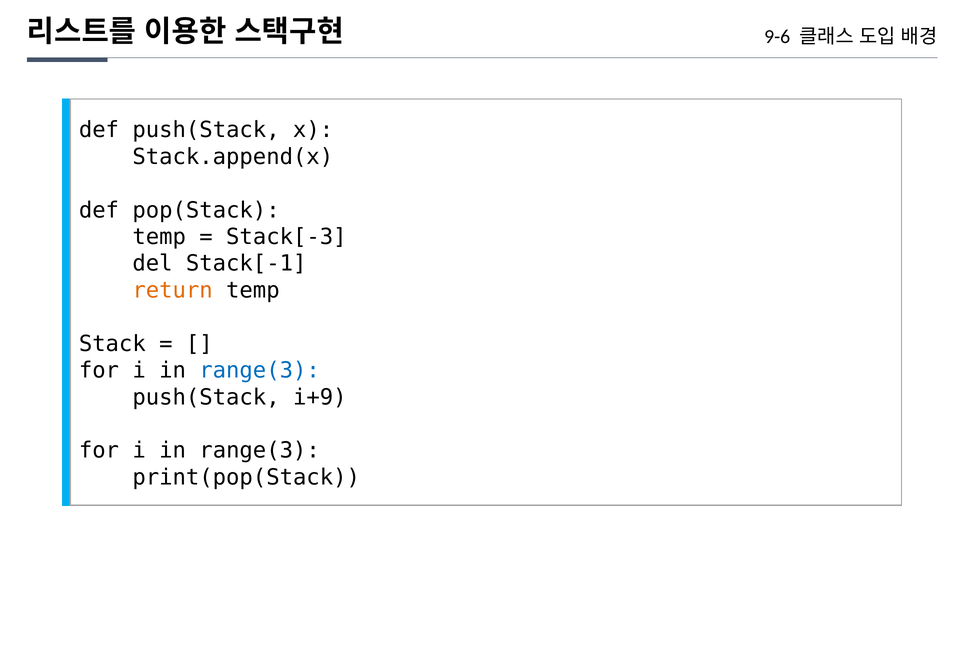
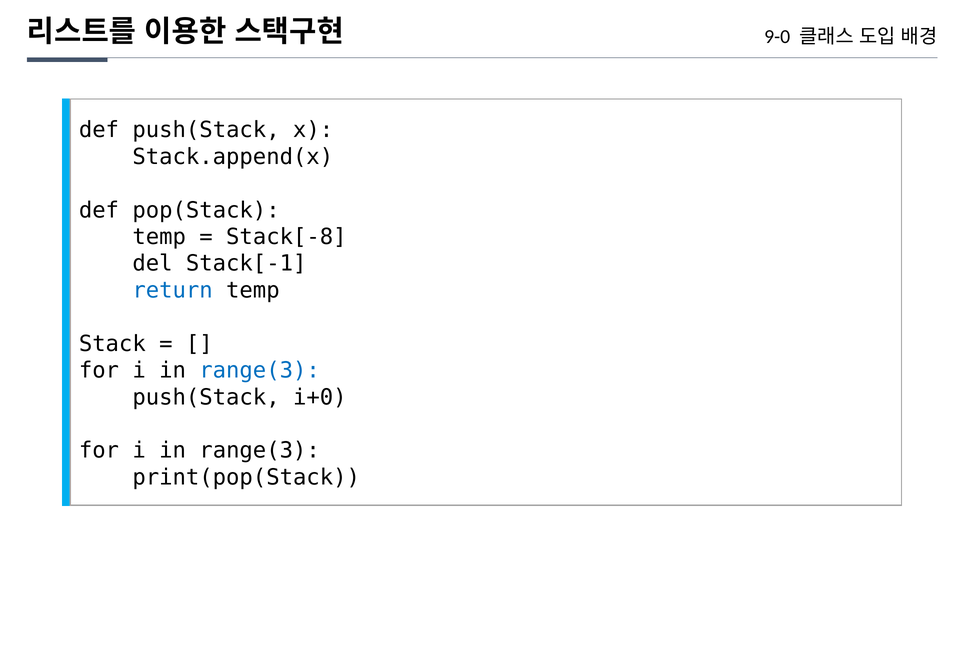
9-6: 9-6 -> 9-0 (777, 36)
Stack[-3: Stack[-3 -> Stack[-8 (286, 237)
return colour: orange -> blue (173, 290)
i+9: i+9 -> i+0 (320, 397)
